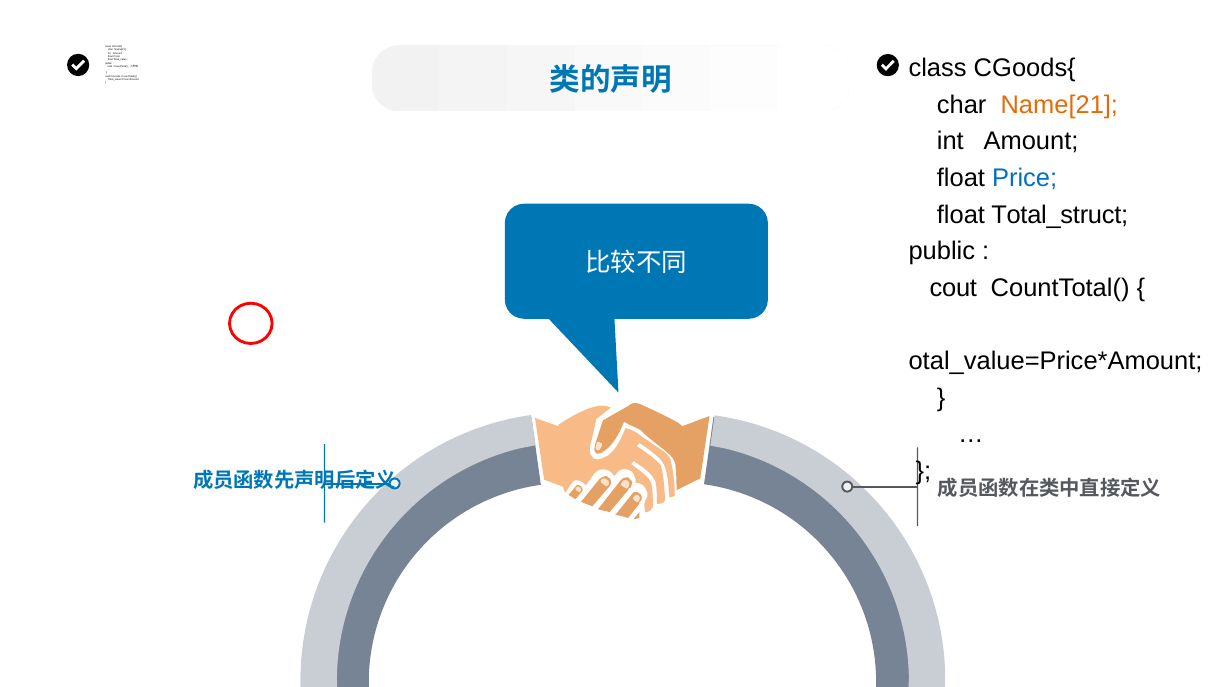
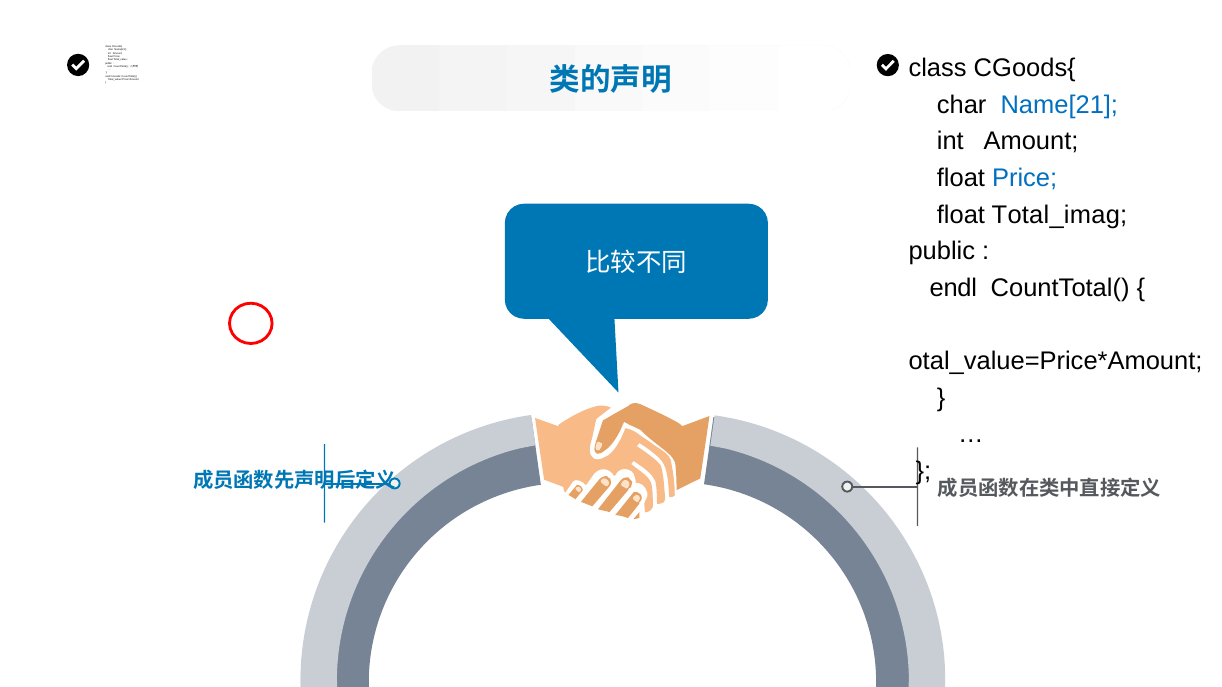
Name[21 colour: orange -> blue (1059, 105)
Total_struct: Total_struct -> Total_imag (1059, 215)
cout: cout -> endl (953, 288)
